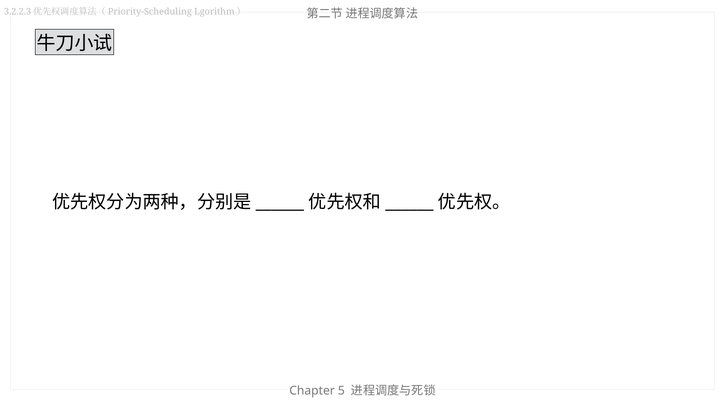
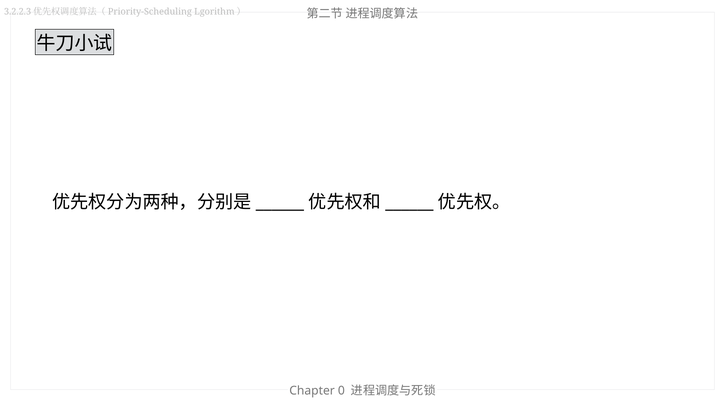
5: 5 -> 0 (341, 390)
